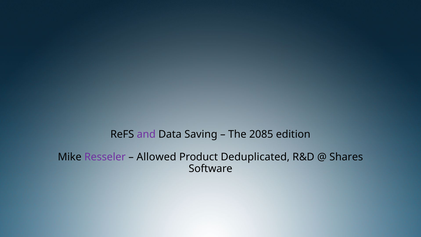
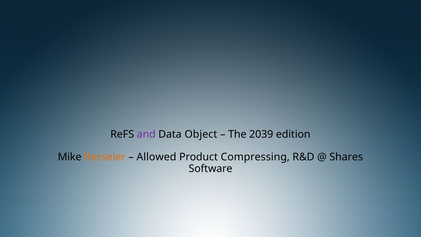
Saving: Saving -> Object (201, 134)
2085: 2085 -> 2039 (261, 134)
Resseler colour: purple -> orange (105, 157)
Deduplicated: Deduplicated -> Compressing (255, 157)
